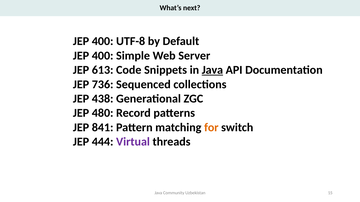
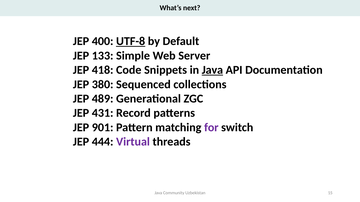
UTF-8 underline: none -> present (131, 41)
400: 400 -> 133 (103, 56)
613: 613 -> 418 (103, 70)
736: 736 -> 380 (103, 85)
438: 438 -> 489 (103, 99)
480: 480 -> 431 (103, 113)
841: 841 -> 901 (103, 128)
for colour: orange -> purple (211, 128)
